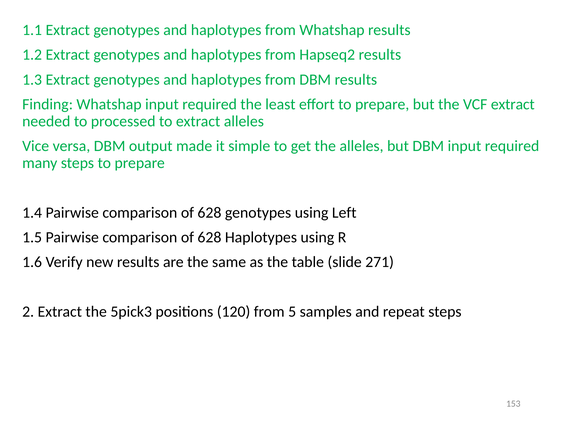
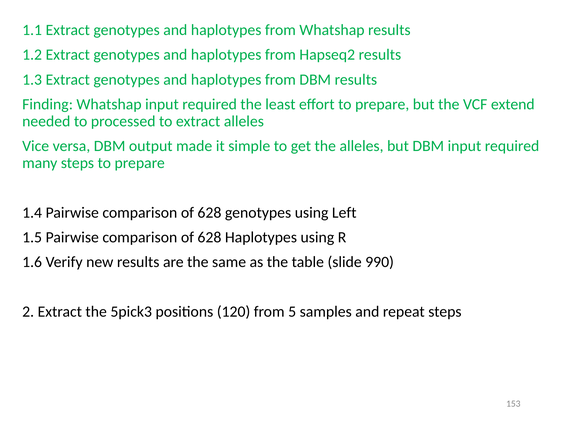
VCF extract: extract -> extend (513, 105)
271: 271 -> 990 (380, 263)
